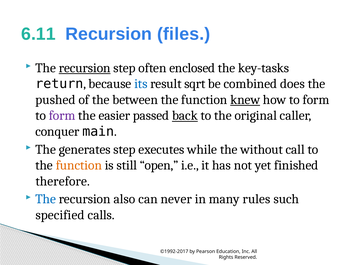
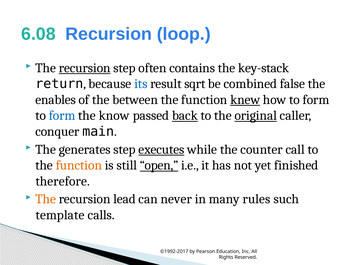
6.11: 6.11 -> 6.08 (38, 34)
files: files -> loop (184, 34)
enclosed: enclosed -> contains (192, 68)
key-tasks: key-tasks -> key-stack (264, 68)
does: does -> false (292, 84)
pushed: pushed -> enables (56, 100)
form colour: purple -> blue (62, 116)
easier: easier -> know (114, 116)
original underline: none -> present (256, 116)
executes underline: none -> present (161, 150)
without: without -> counter (262, 150)
open underline: none -> present (159, 166)
The colour: blue -> orange (46, 199)
also: also -> lead (125, 199)
specified: specified -> template (60, 215)
